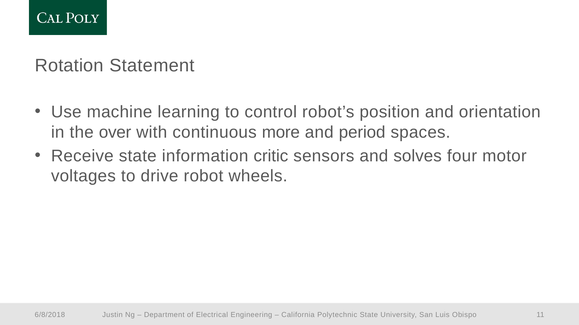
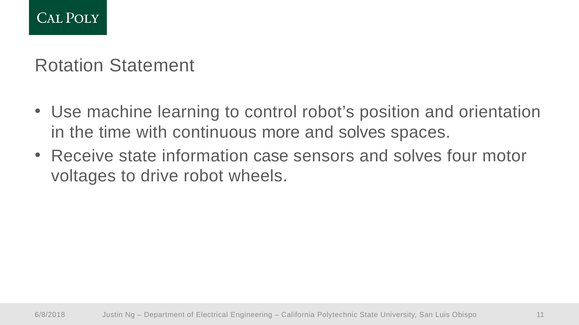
over: over -> time (115, 133)
period: period -> solves (362, 133)
critic: critic -> case (271, 156)
